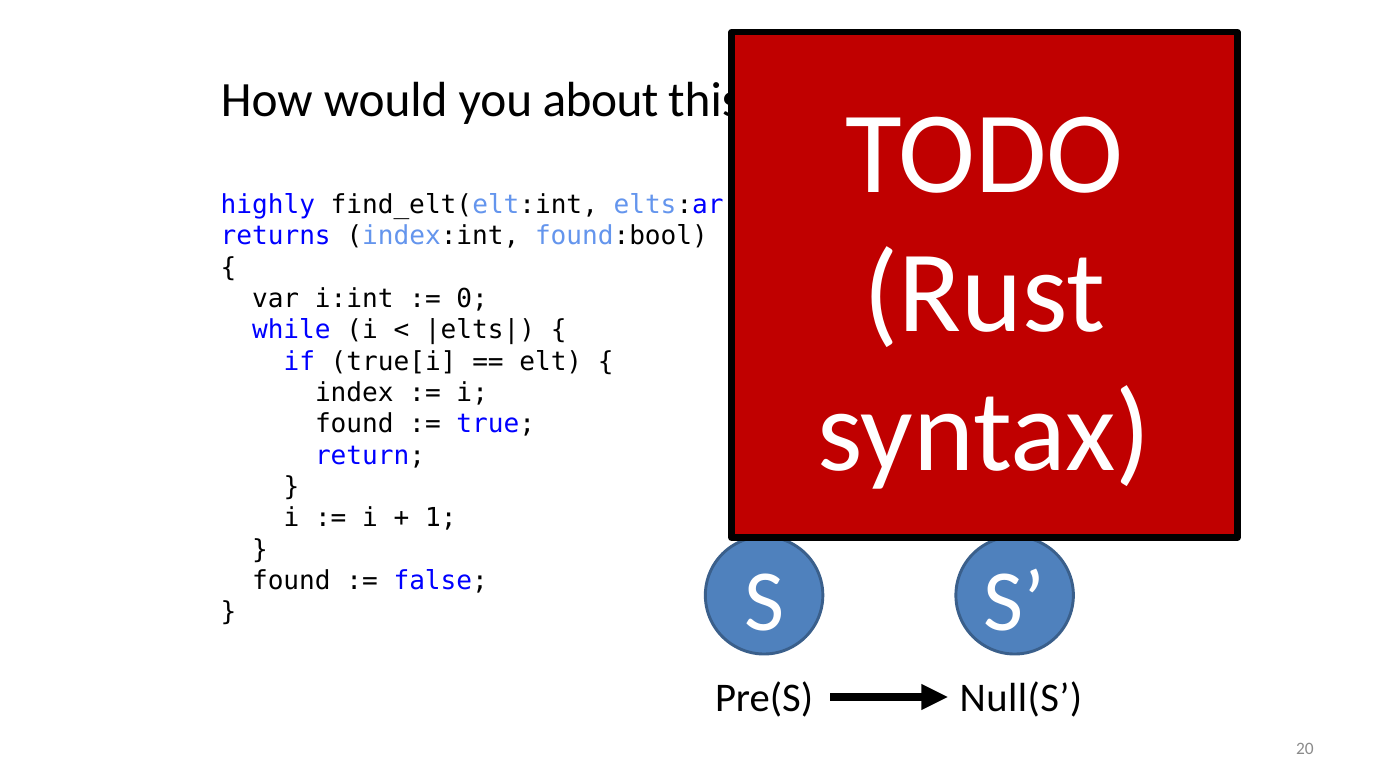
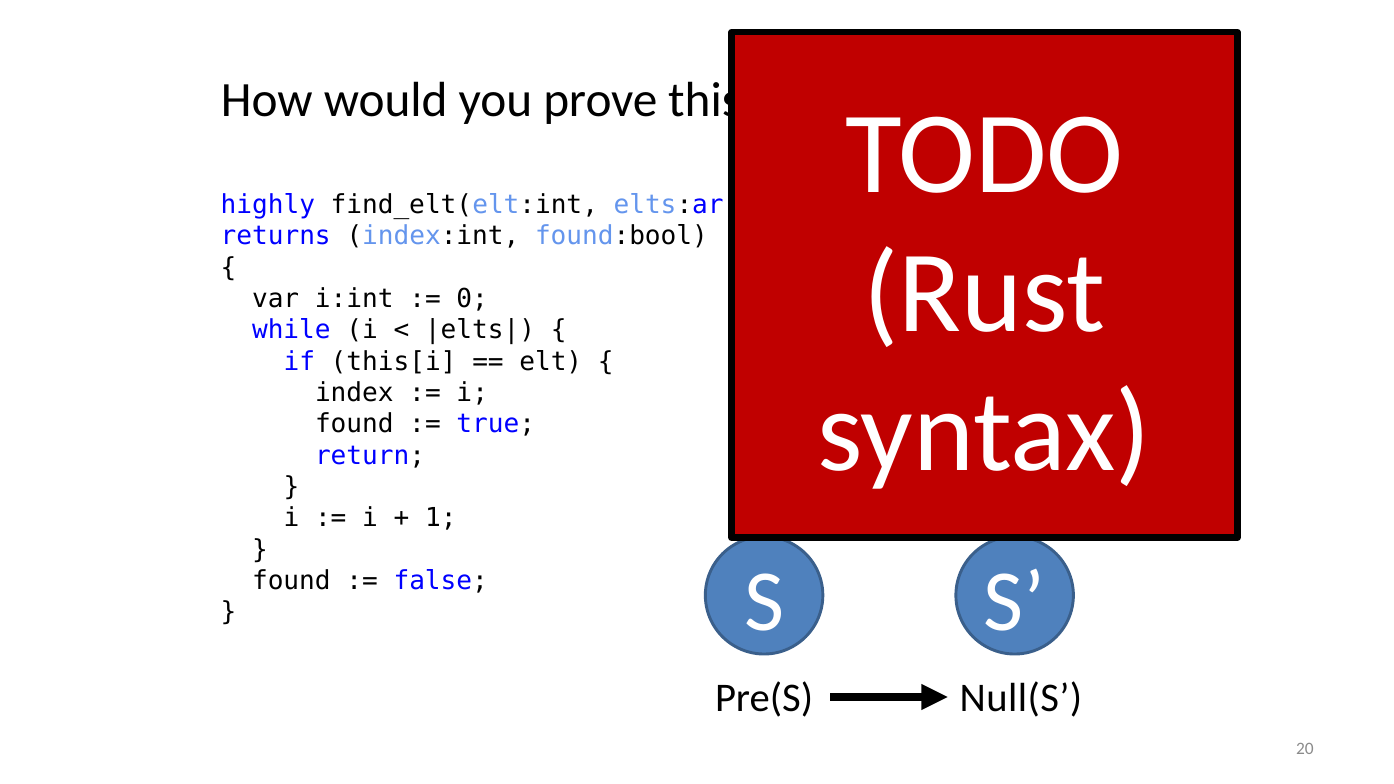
about: about -> prove (600, 100)
true[i: true[i -> this[i (394, 362)
